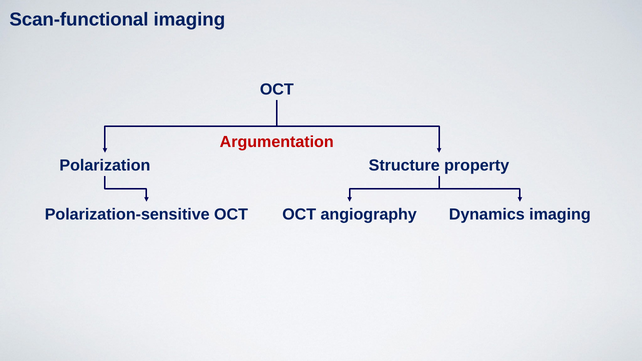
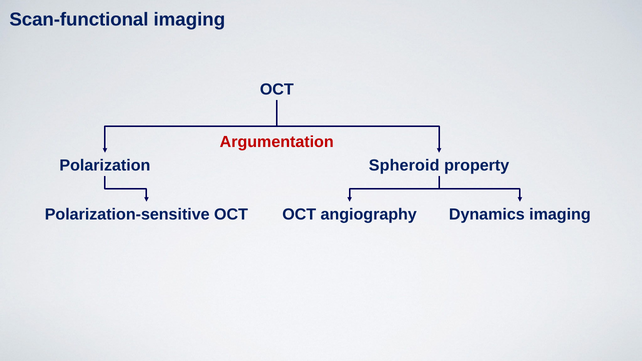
Structure: Structure -> Spheroid (404, 166)
